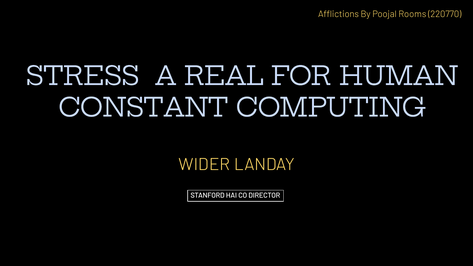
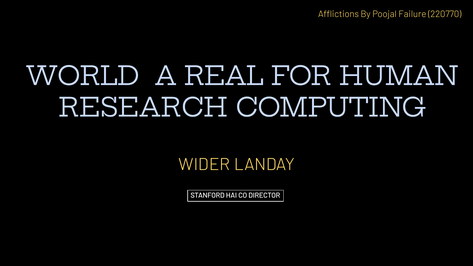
Rooms: Rooms -> Failure (412, 14)
STRESS: STRESS -> WORLD (83, 76)
CONSTANT: CONSTANT -> RESEARCH (143, 108)
